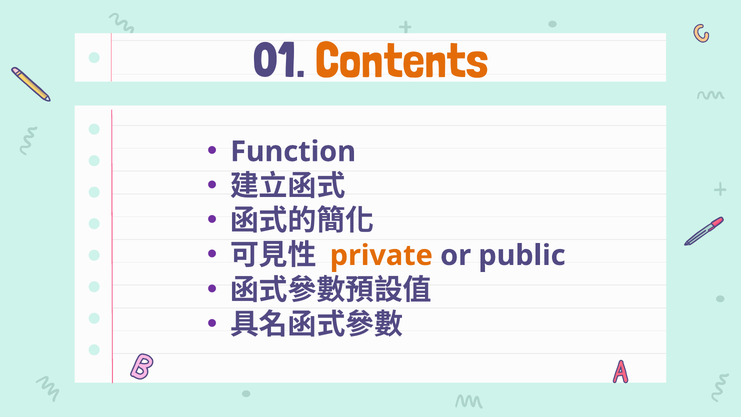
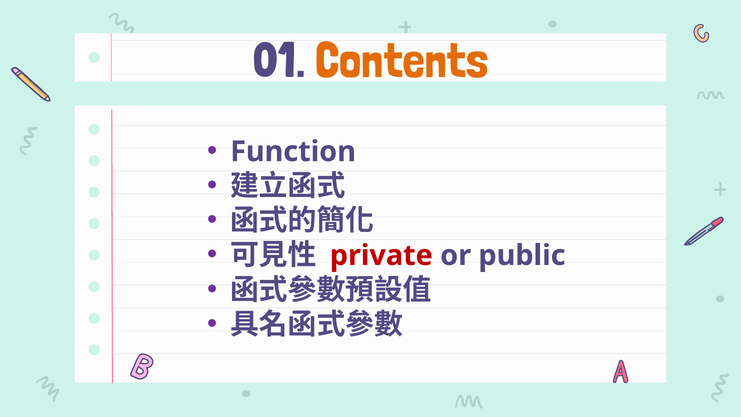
private colour: orange -> red (381, 255)
